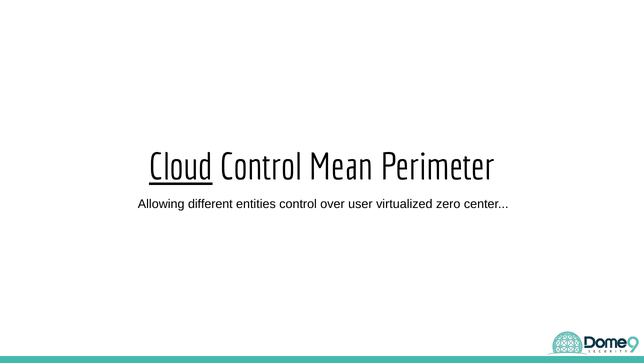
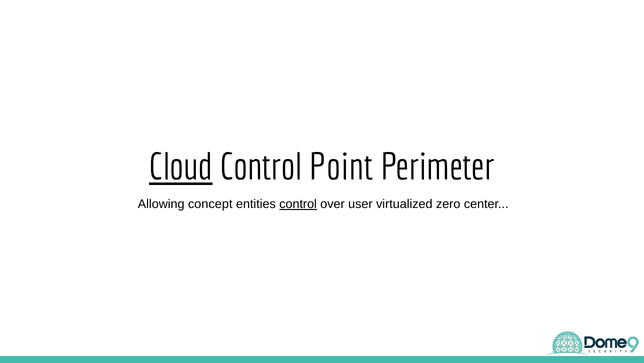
Mean: Mean -> Point (341, 167)
different: different -> concept (210, 204)
control underline: none -> present (298, 204)
